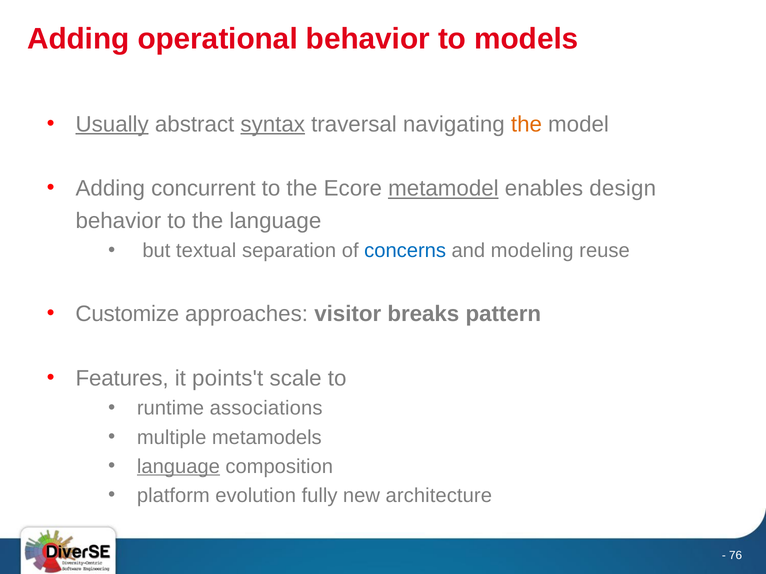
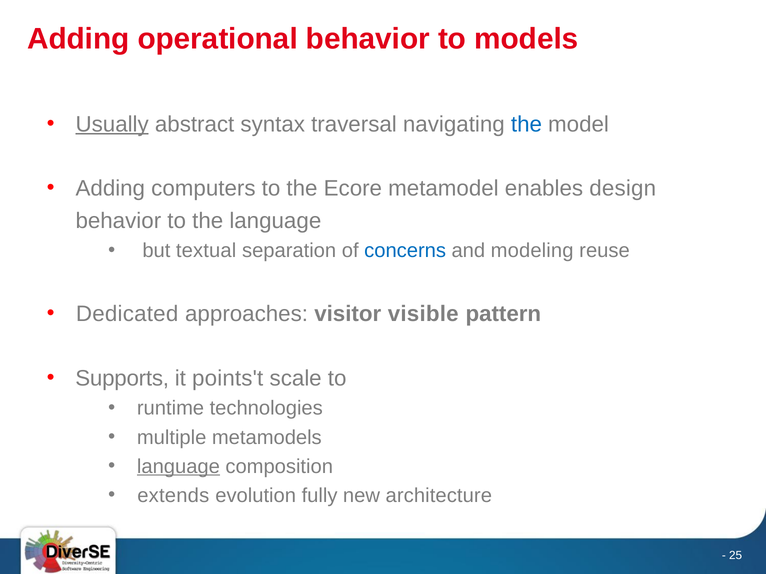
syntax underline: present -> none (273, 124)
the colour: orange -> blue (526, 124)
concurrent: concurrent -> computers (203, 189)
metamodel underline: present -> none (443, 189)
Customize: Customize -> Dedicated (127, 314)
breaks: breaks -> visible (423, 314)
Features: Features -> Supports (122, 378)
associations: associations -> technologies (266, 409)
platform: platform -> extends (173, 496)
76: 76 -> 25 (736, 556)
